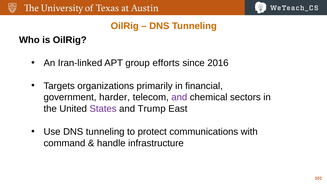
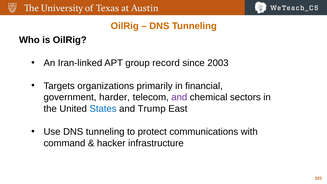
efforts: efforts -> record (166, 63)
2016: 2016 -> 2003 (218, 63)
States colour: purple -> blue (103, 109)
handle: handle -> hacker (111, 143)
